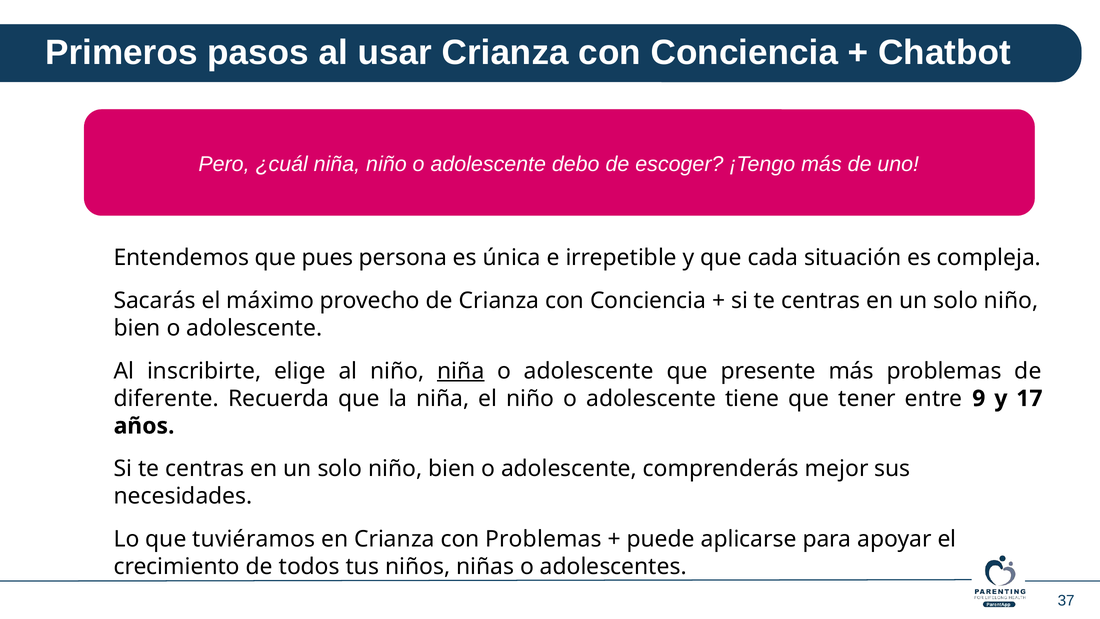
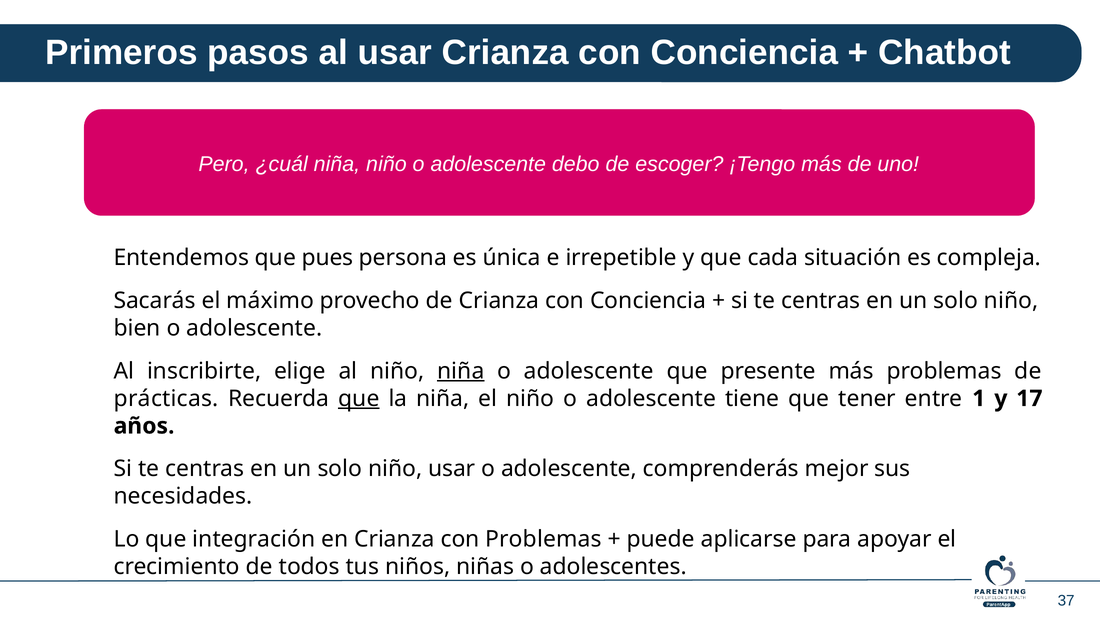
diferente: diferente -> prácticas (166, 398)
que underline: none -> present (359, 398)
9: 9 -> 1 (979, 398)
bien: bien -> usar (452, 469)
tuviéramos: tuviéramos -> integración (254, 539)
